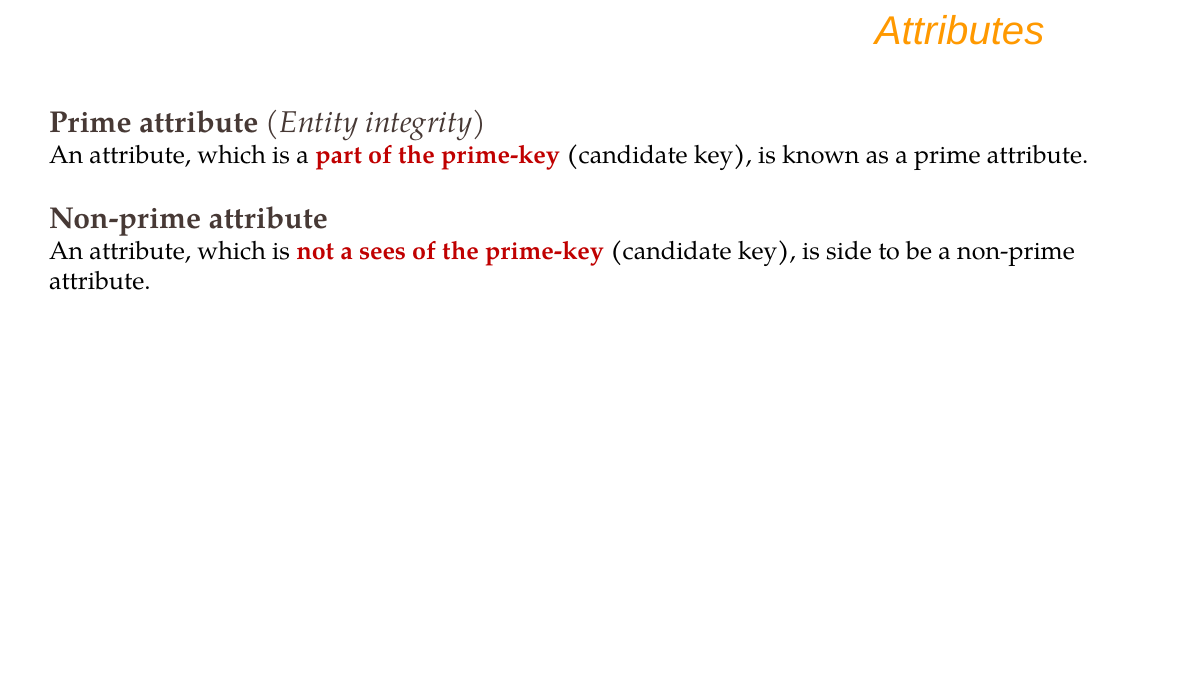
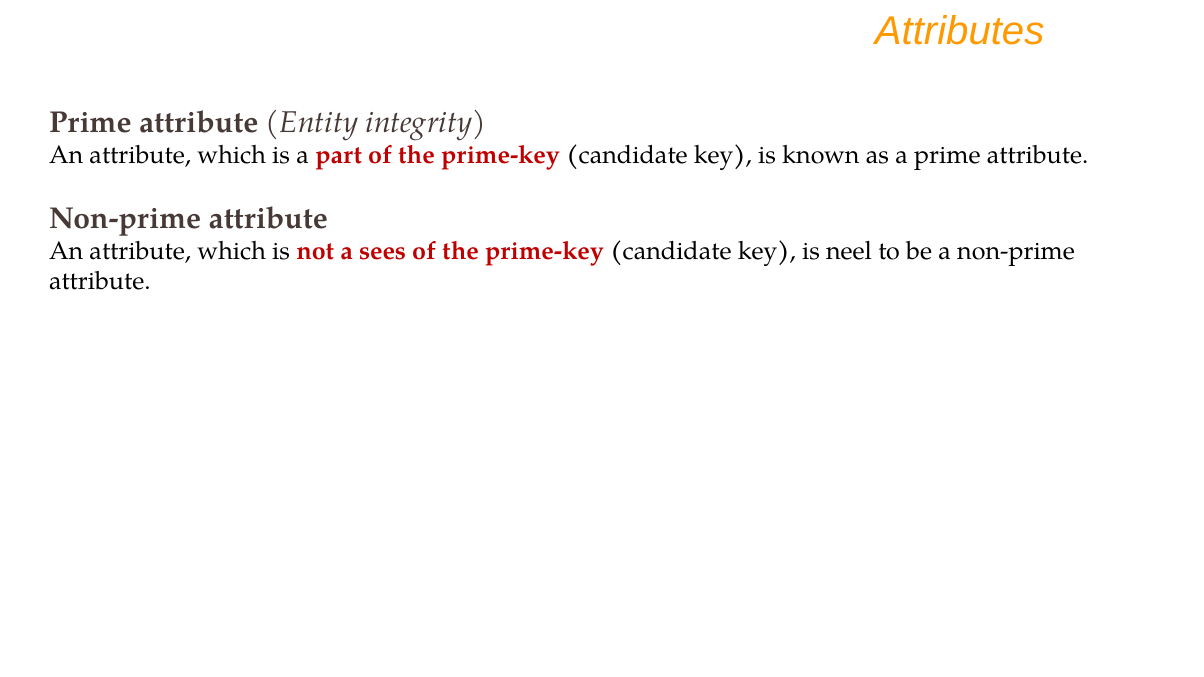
side: side -> neel (849, 252)
